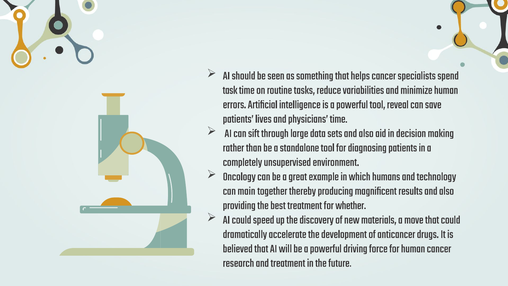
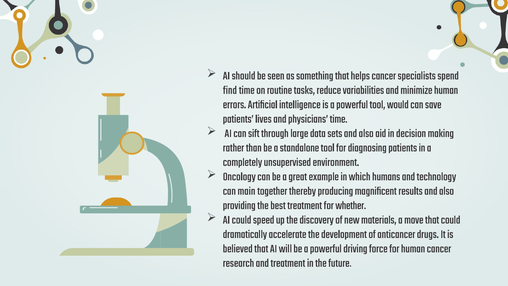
task: task -> find (230, 90)
reveal: reveal -> would (398, 104)
